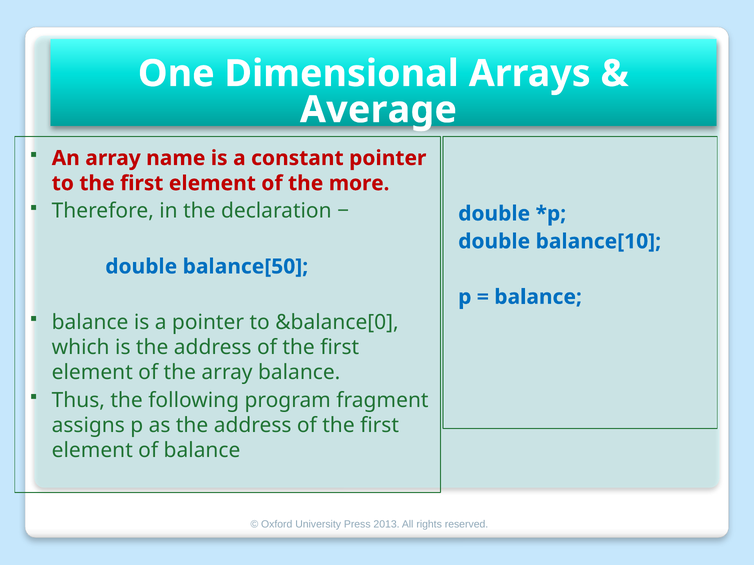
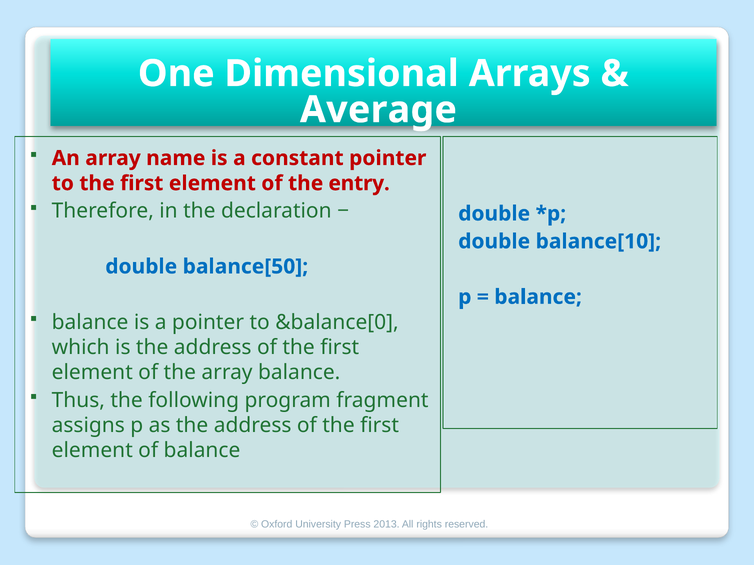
more: more -> entry (359, 183)
